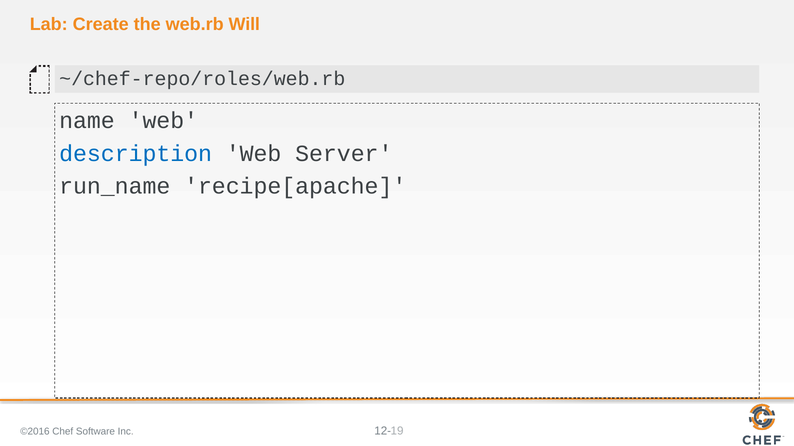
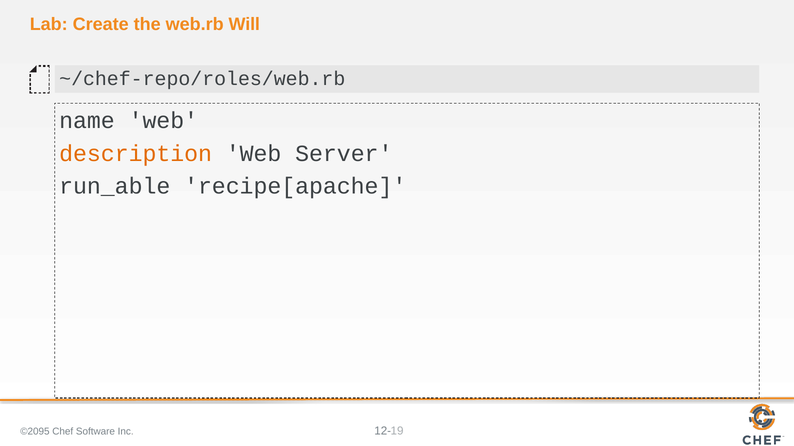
description colour: blue -> orange (136, 154)
run_name: run_name -> run_able (115, 187)
©2016: ©2016 -> ©2095 (35, 432)
